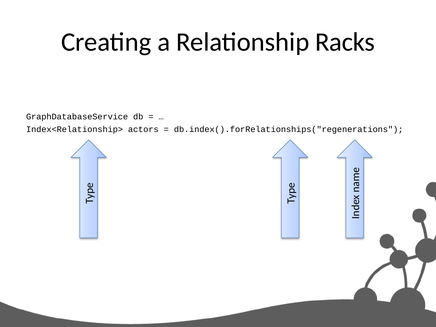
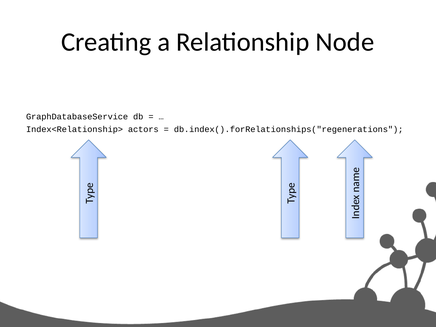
Racks: Racks -> Node (345, 42)
